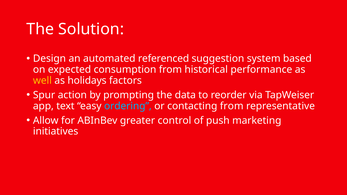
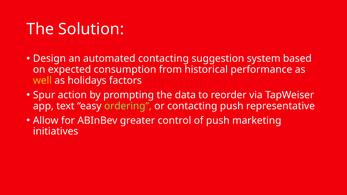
automated referenced: referenced -> contacting (163, 59)
ordering colour: light blue -> light green (128, 106)
contacting from: from -> push (232, 106)
